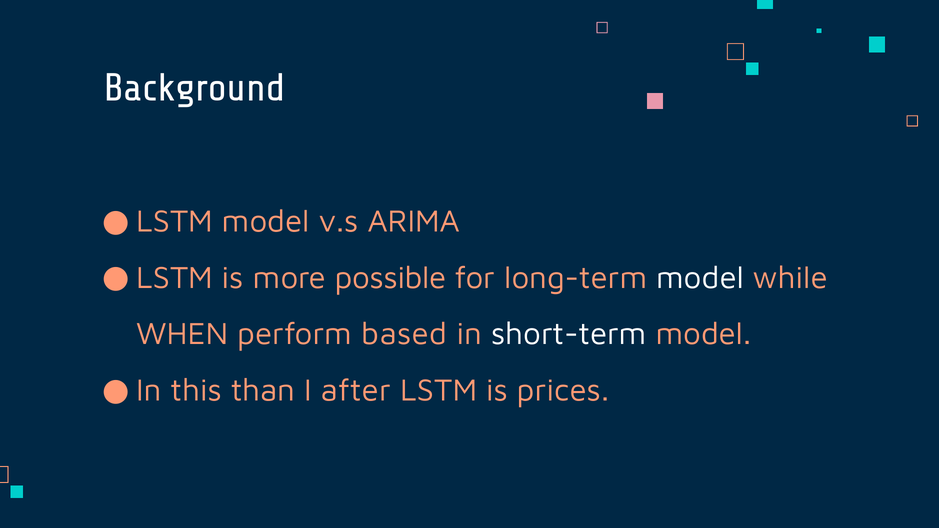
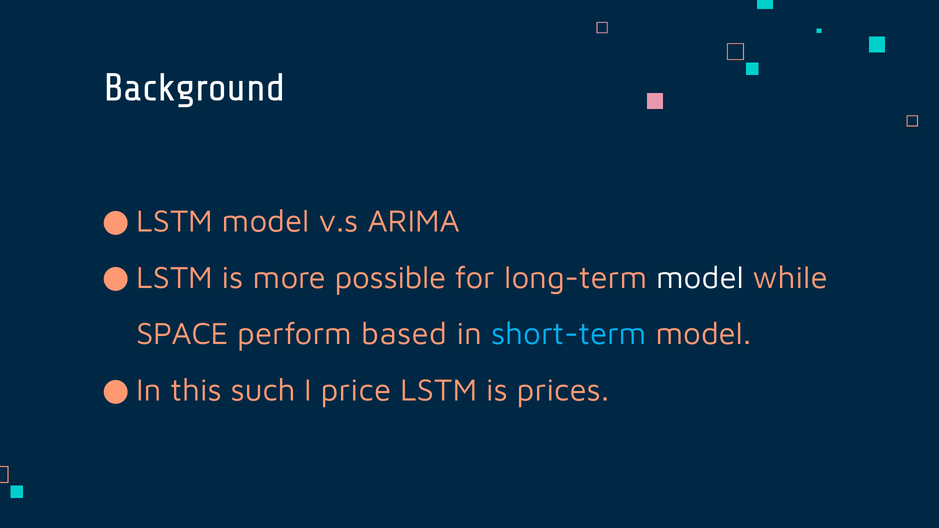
WHEN: WHEN -> SPACE (183, 334)
short-term colour: white -> light blue (569, 334)
than: than -> such (263, 391)
after: after -> price (356, 391)
